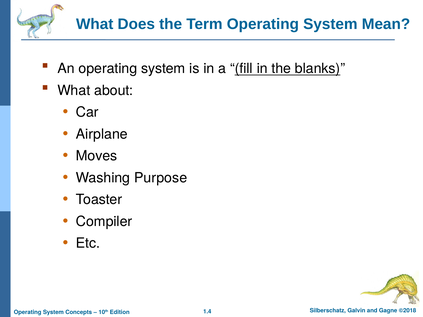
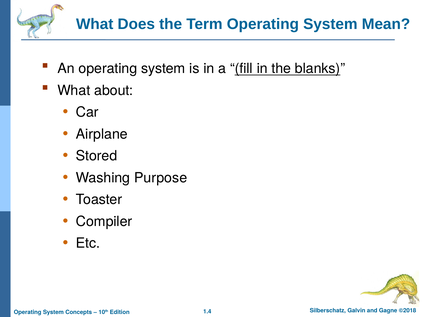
Moves: Moves -> Stored (97, 156)
